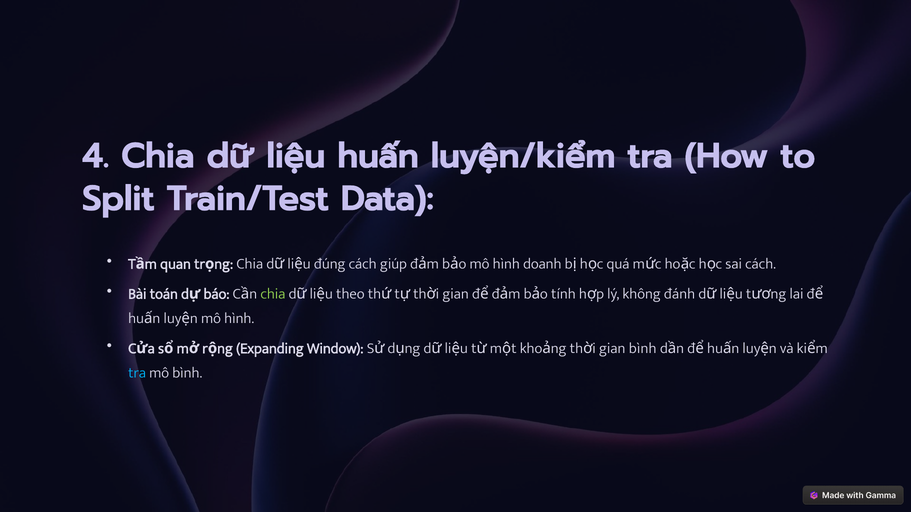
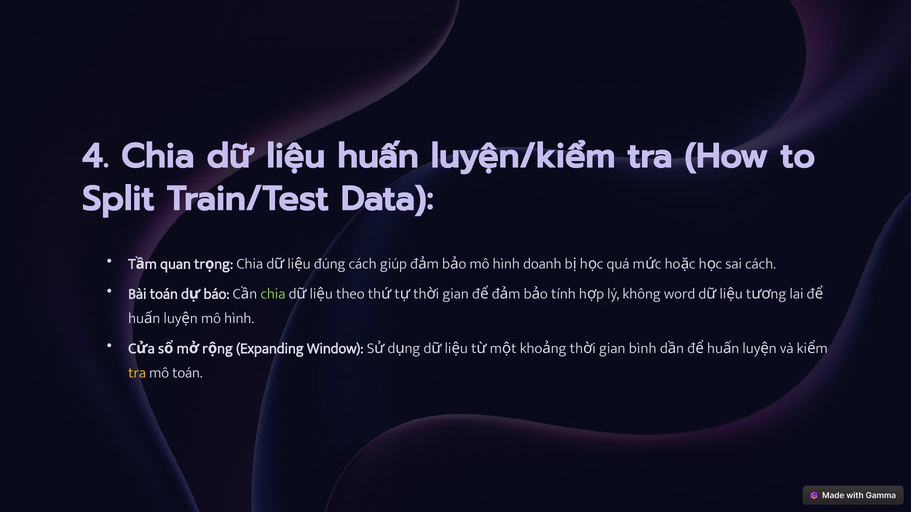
đánh: đánh -> word (680, 294)
tra colour: light blue -> yellow (137, 373)
mô bình: bình -> toán (187, 373)
